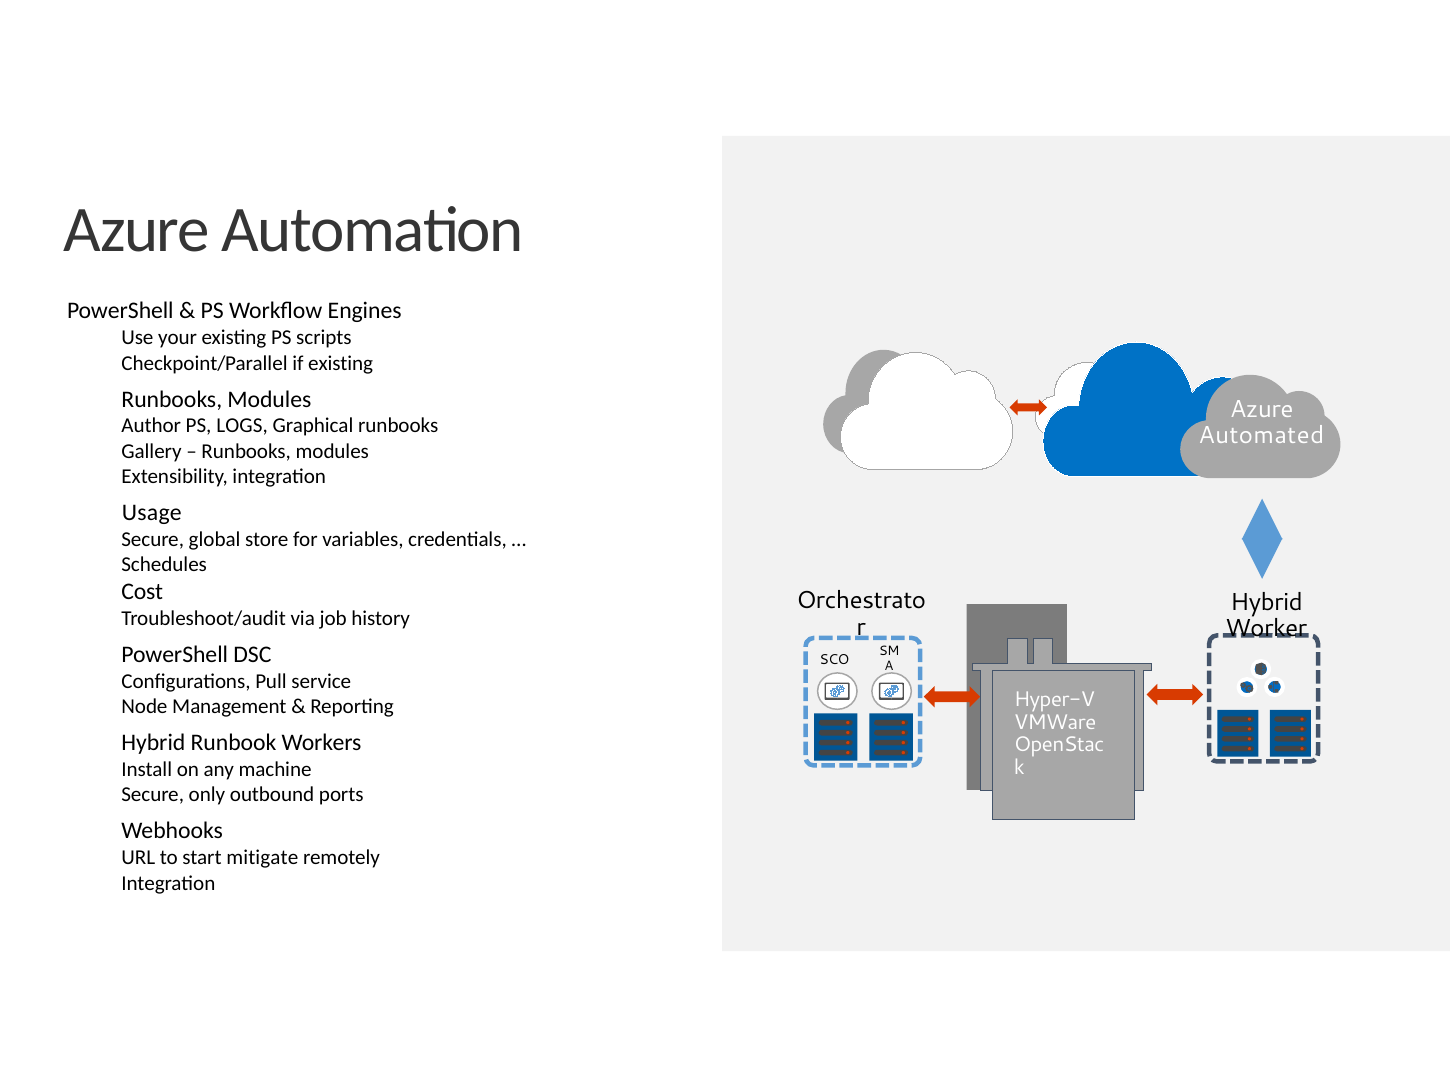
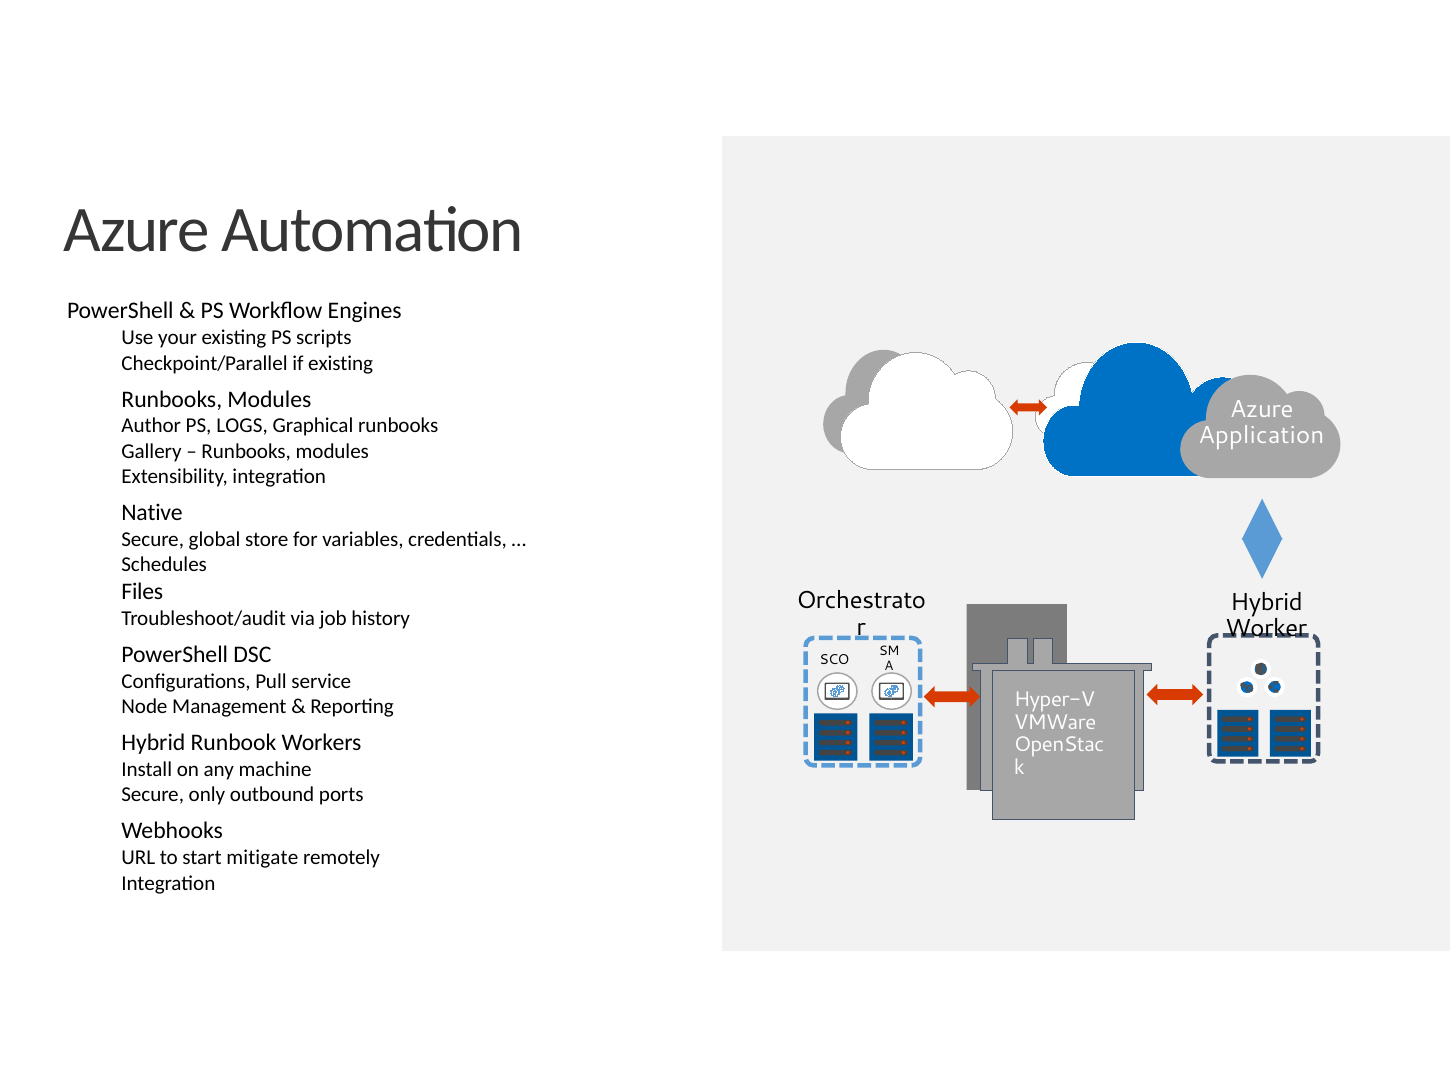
Automated: Automated -> Application (1261, 436)
Usage: Usage -> Native (152, 513)
Cost: Cost -> Files (142, 592)
